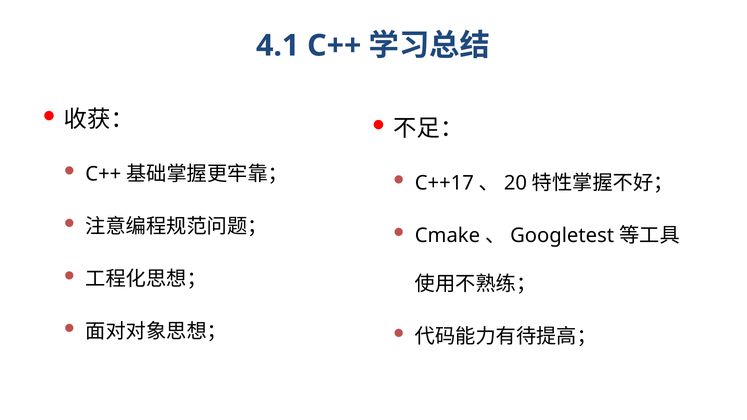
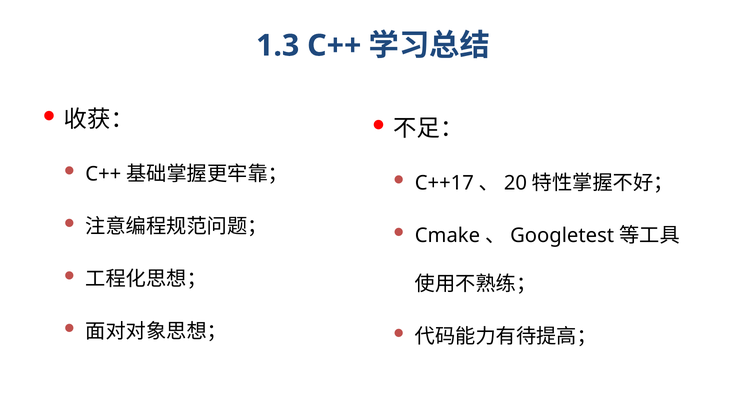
4.1: 4.1 -> 1.3 (278, 46)
